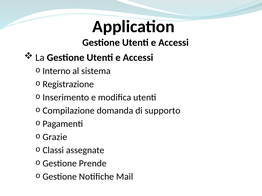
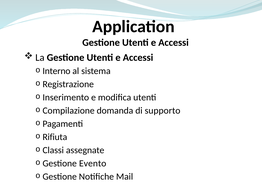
Grazie: Grazie -> Rifiuta (55, 137)
Prende: Prende -> Evento (93, 164)
